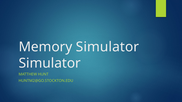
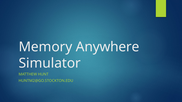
Memory Simulator: Simulator -> Anywhere (108, 47)
